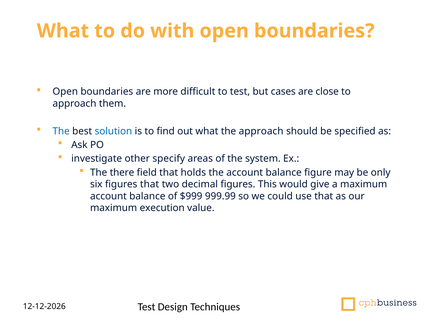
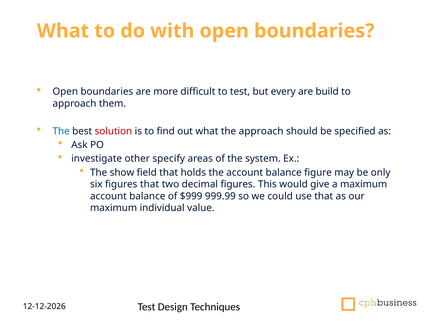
cases: cases -> every (283, 92)
close: close -> build (327, 92)
solution colour: blue -> red (113, 131)
there: there -> show (122, 173)
execution: execution -> individual (162, 208)
